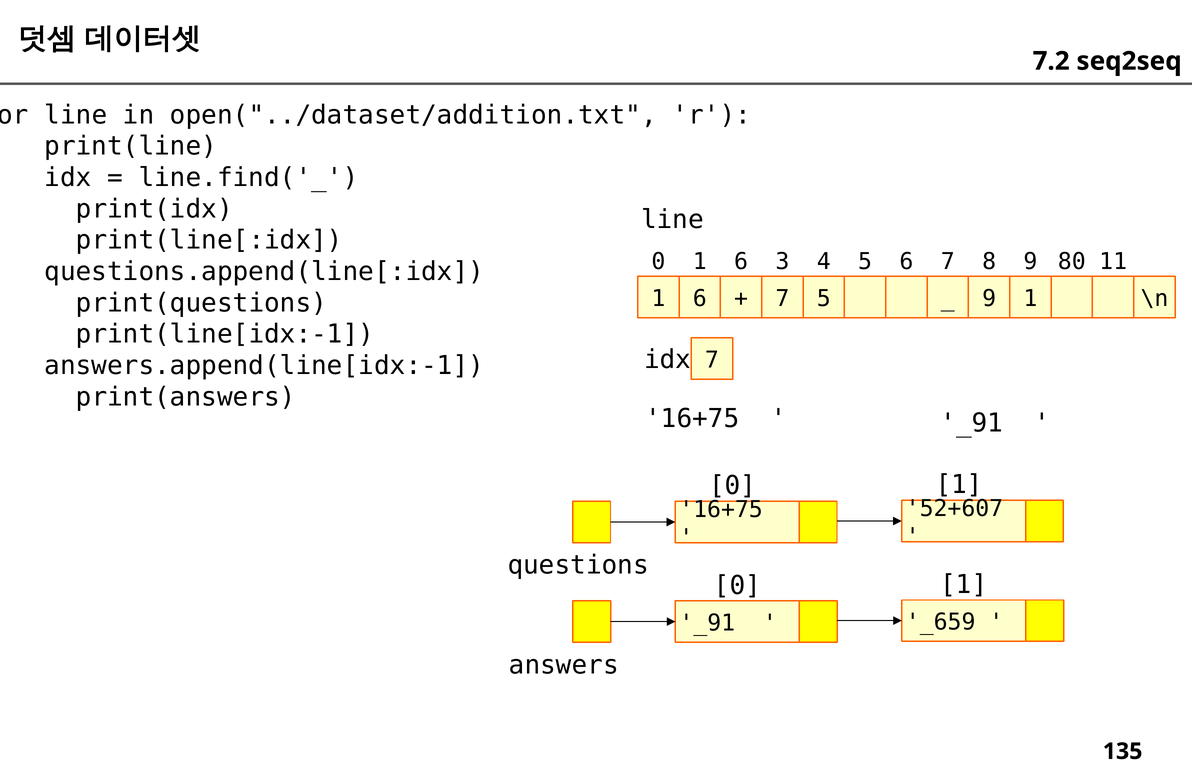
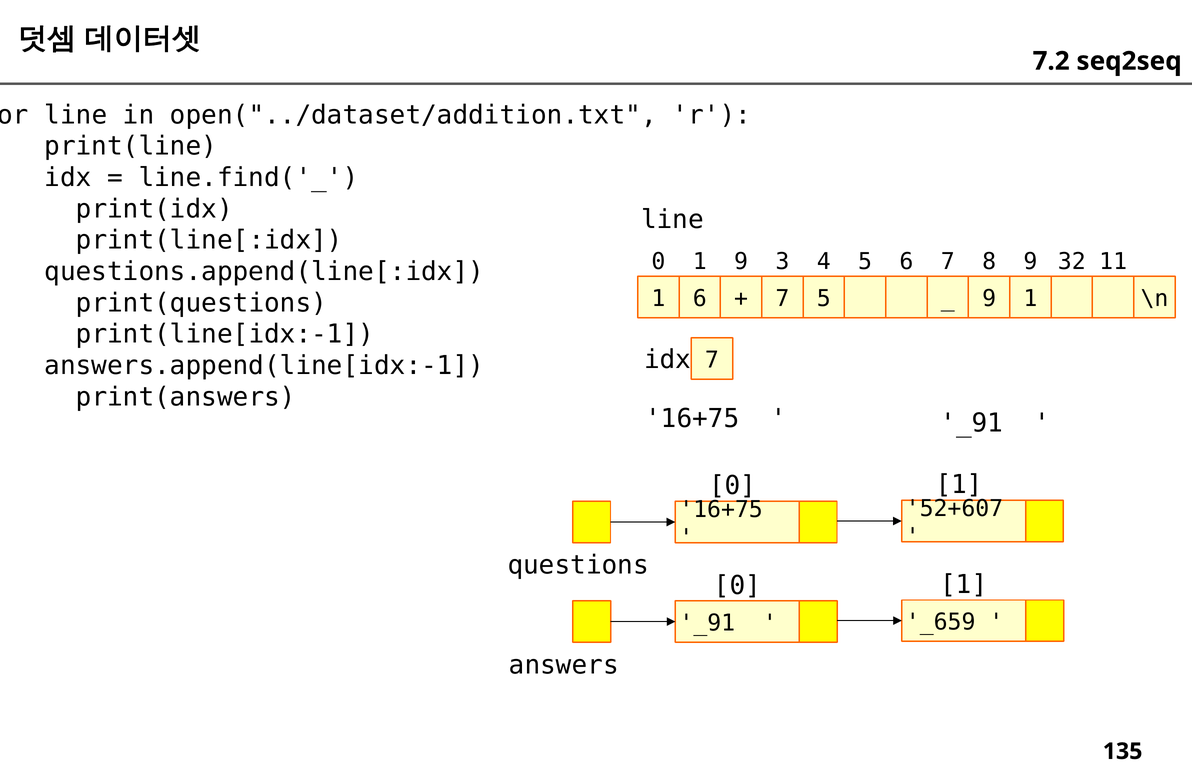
0 1 6: 6 -> 9 (741, 262)
80: 80 -> 32 (1072, 262)
